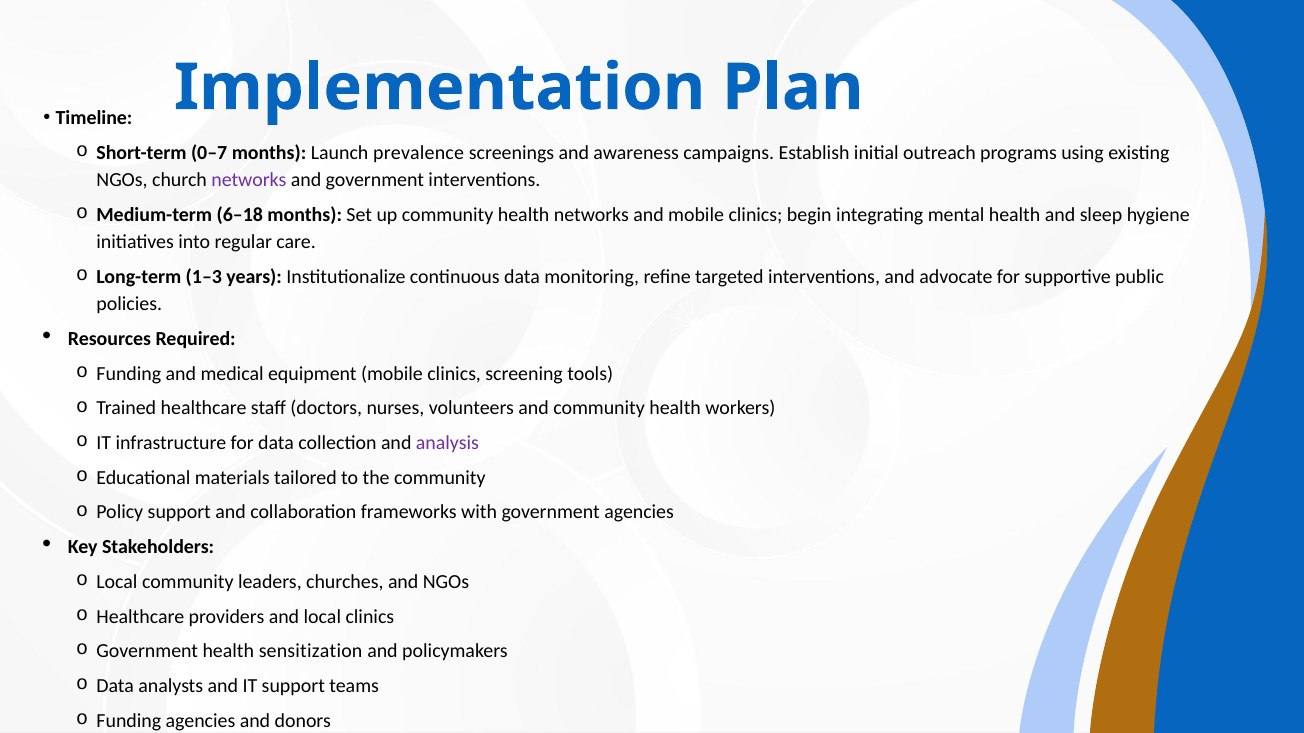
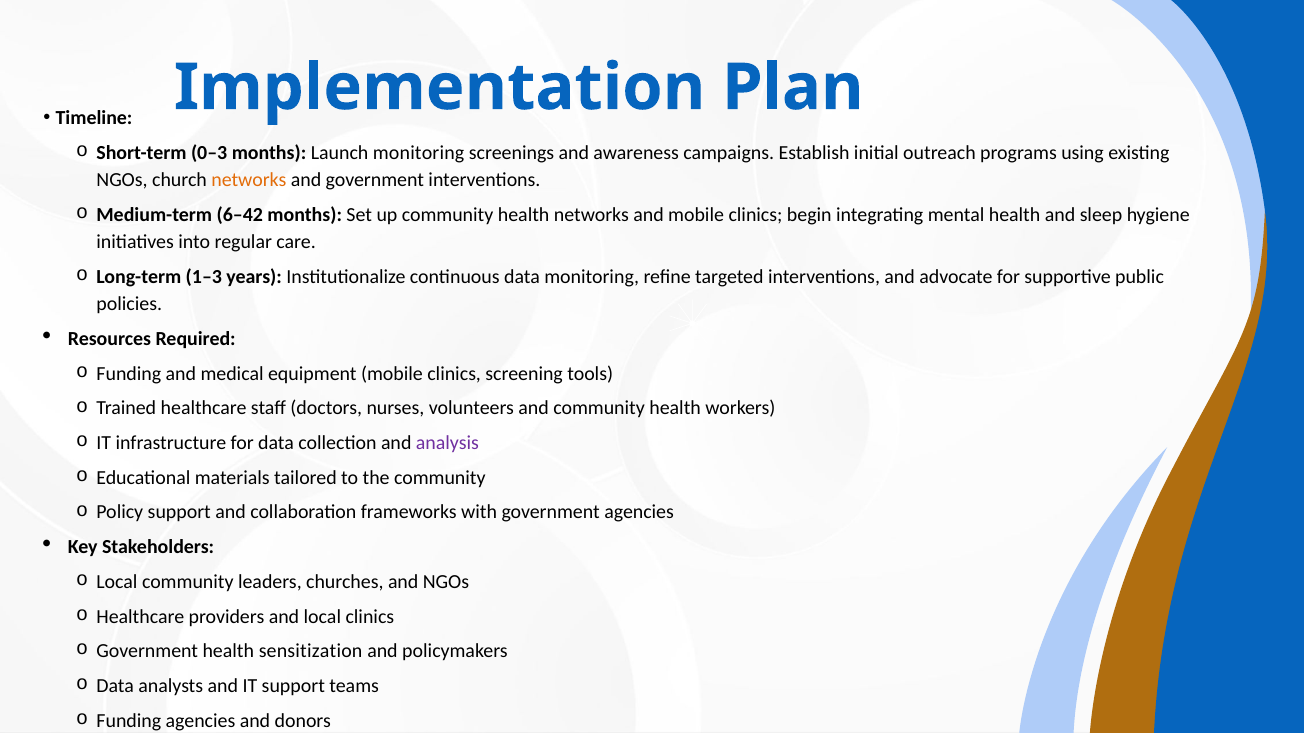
0–7: 0–7 -> 0–3 (209, 153)
Launch prevalence: prevalence -> monitoring (419, 153)
networks colour: purple -> orange (249, 180)
6–18: 6–18 -> 6–42 (240, 215)
